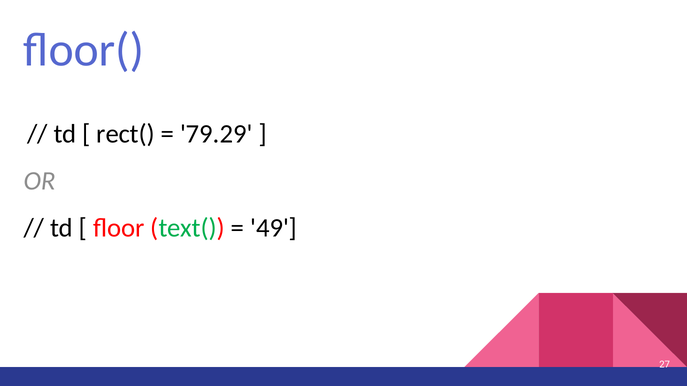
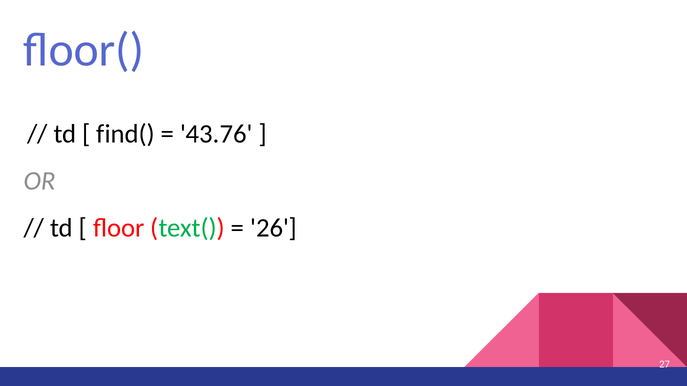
rect(: rect( -> find( (126, 134)
79.29: 79.29 -> 43.76 (216, 134)
49: 49 -> 26 (274, 228)
